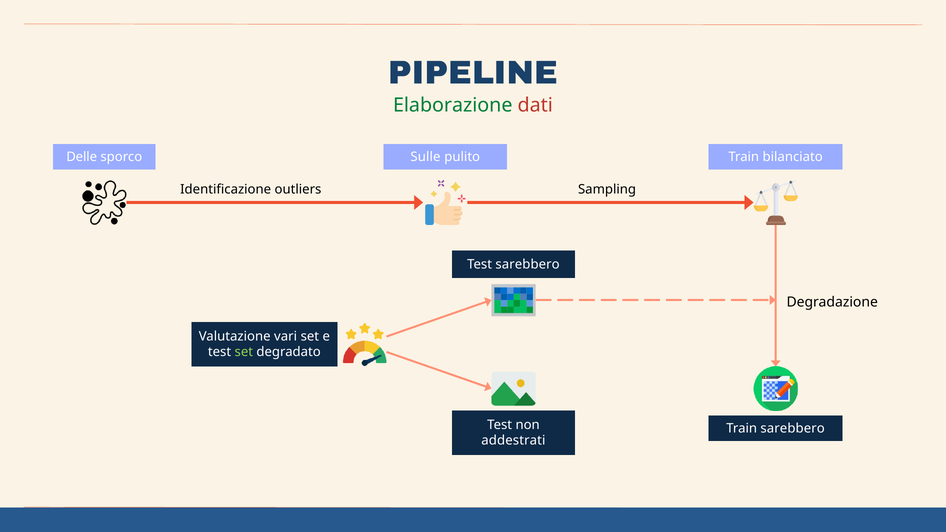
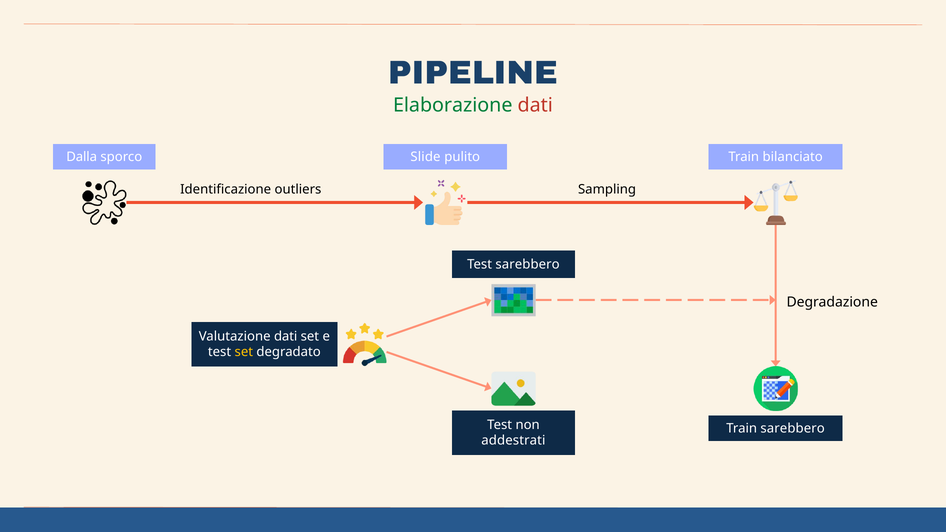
Delle: Delle -> Dalla (82, 157)
Sulle: Sulle -> Slide (426, 157)
Valutazione vari: vari -> dati (286, 336)
set colour: light green -> yellow (244, 352)
